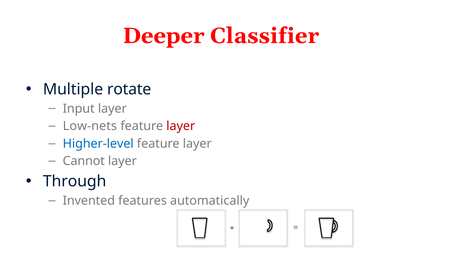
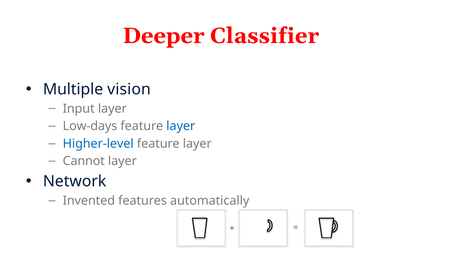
rotate: rotate -> vision (129, 89)
Low-nets: Low-nets -> Low-days (90, 126)
layer colour: red -> blue (181, 126)
Through: Through -> Network (75, 182)
